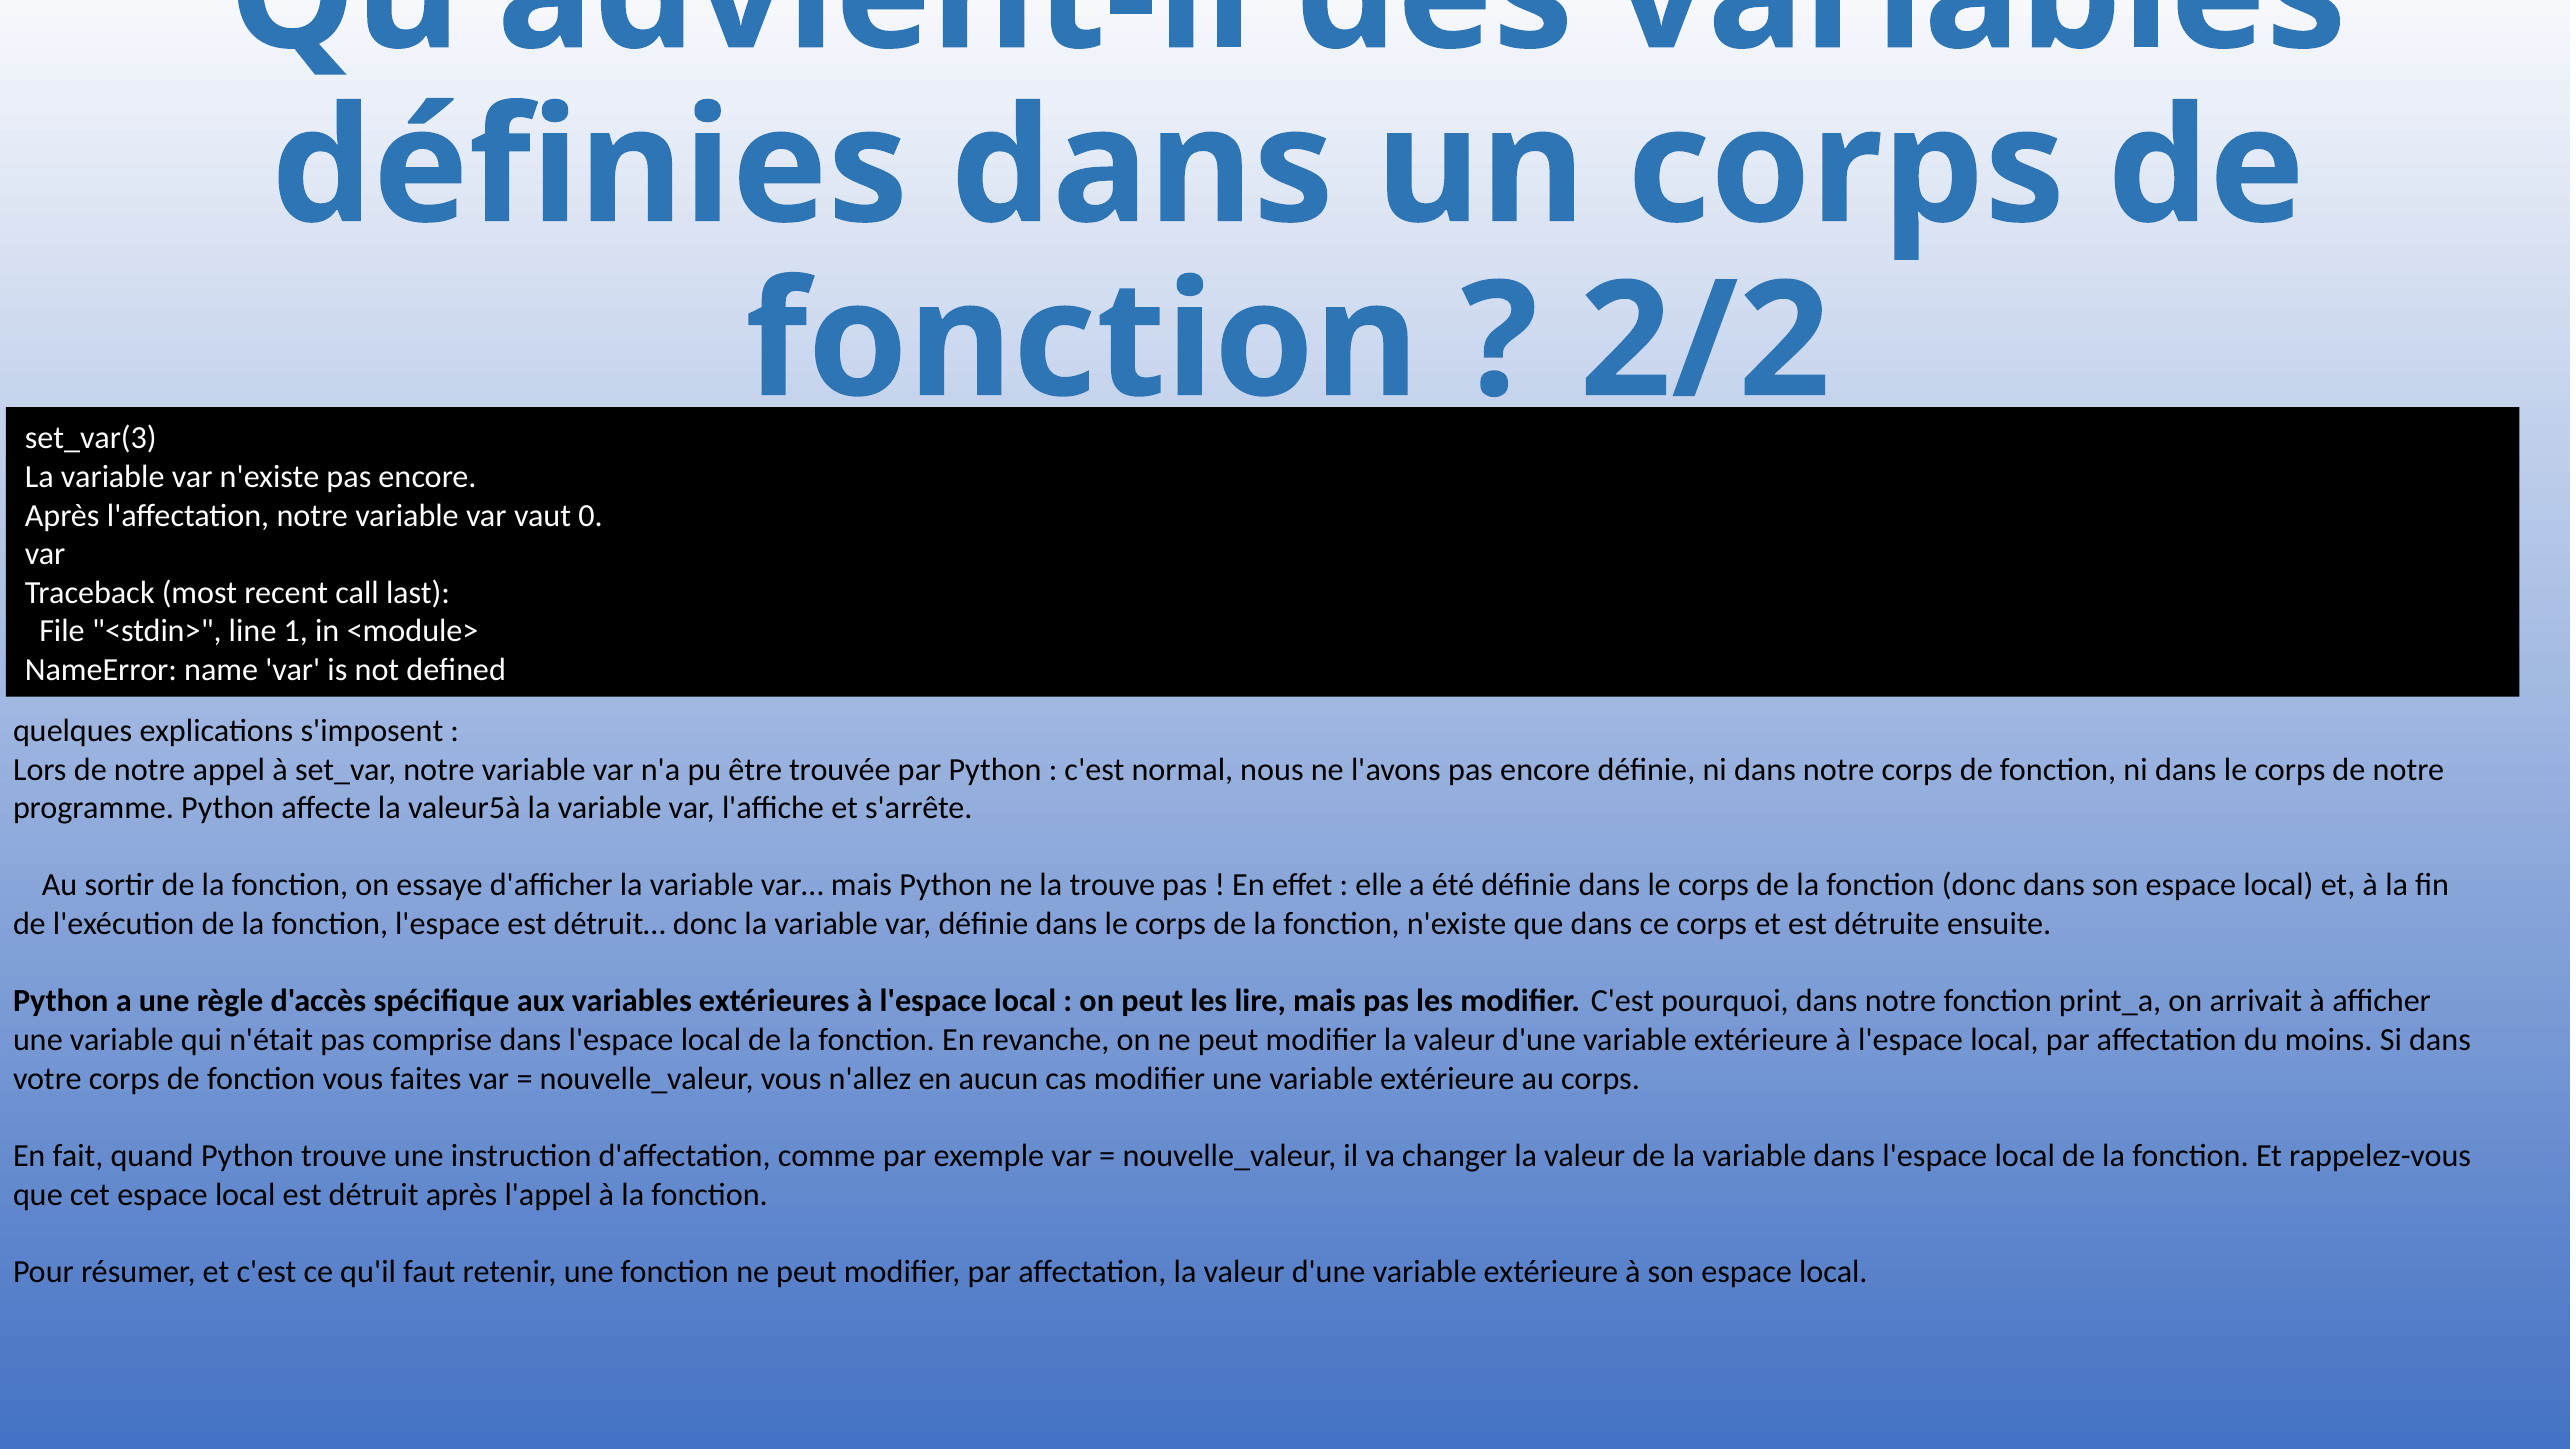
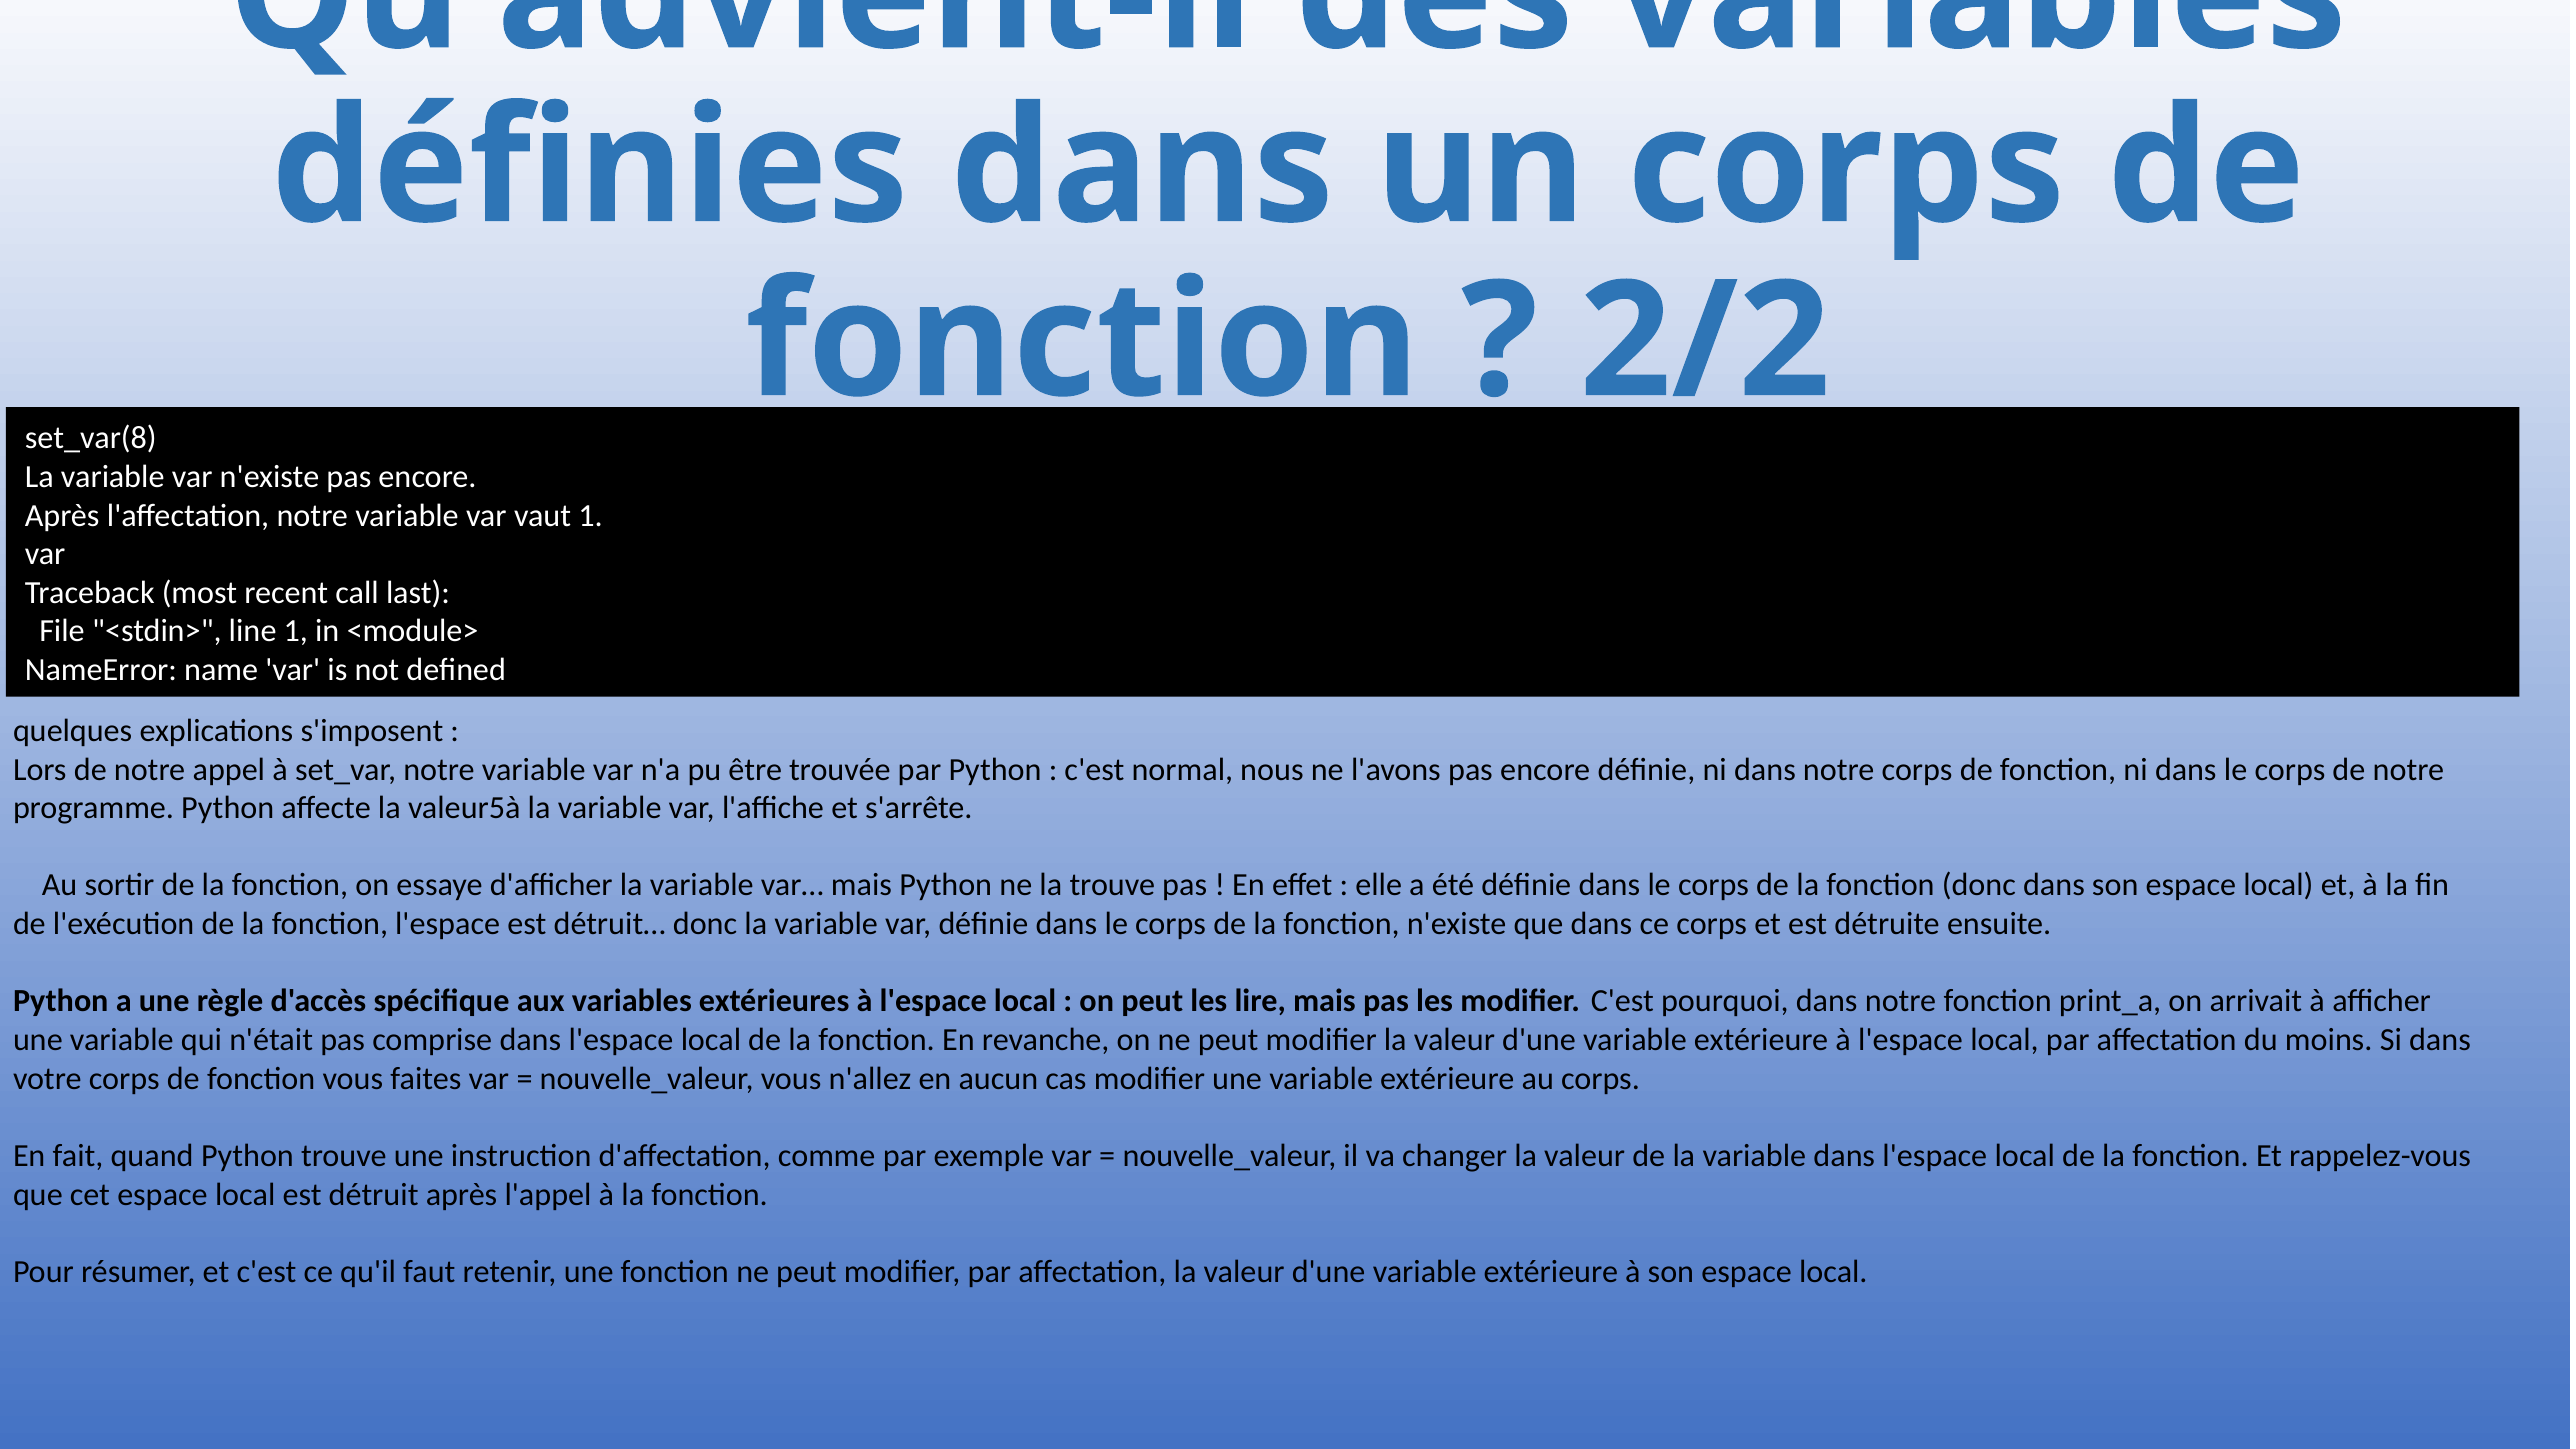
set_var(3: set_var(3 -> set_var(8 (91, 438)
vaut 0: 0 -> 1 (591, 515)
